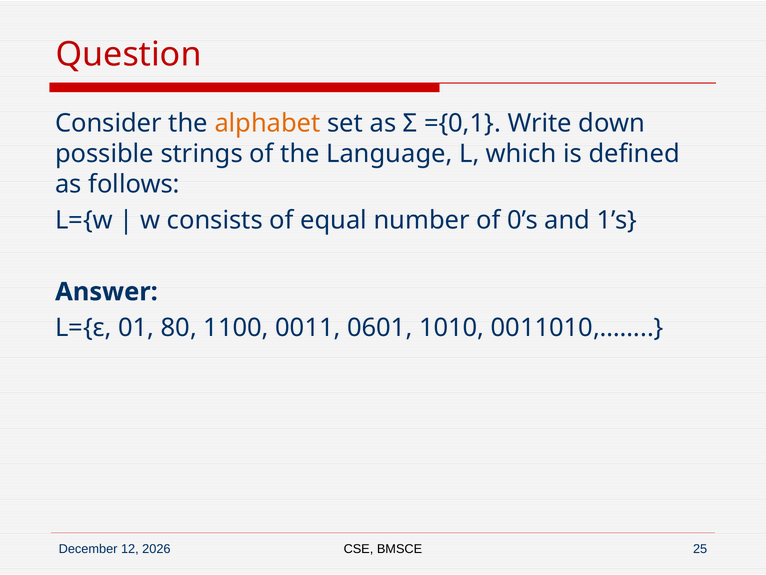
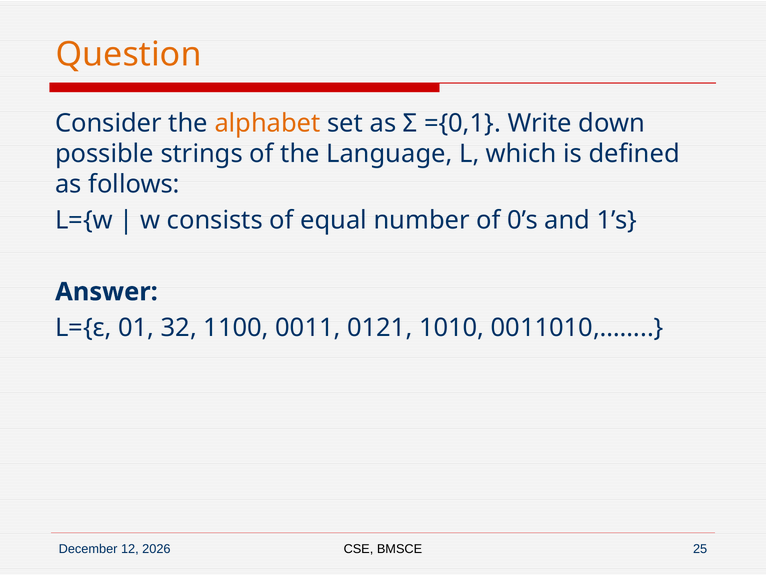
Question colour: red -> orange (129, 55)
80: 80 -> 32 (179, 327)
0601: 0601 -> 0121 (380, 327)
